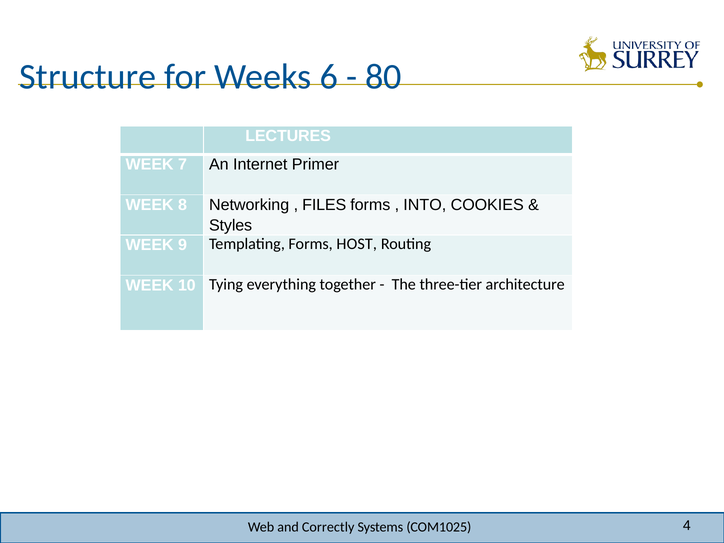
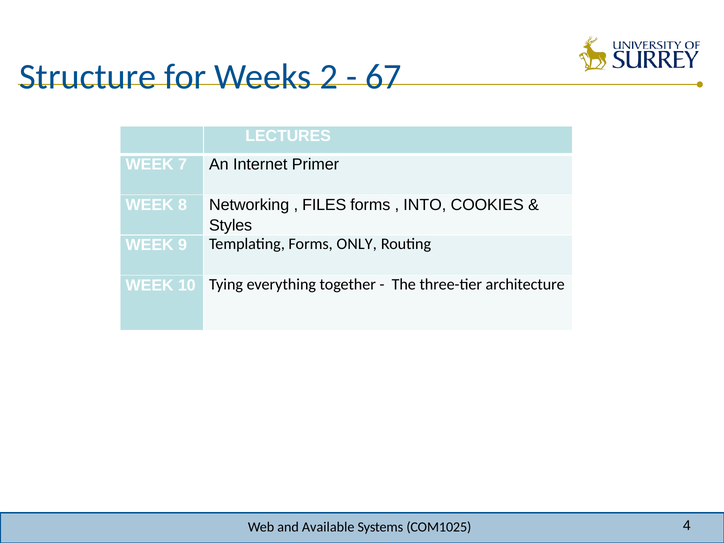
6: 6 -> 2 (329, 77)
80: 80 -> 67 (383, 77)
HOST: HOST -> ONLY (357, 244)
Correctly: Correctly -> Available (328, 527)
